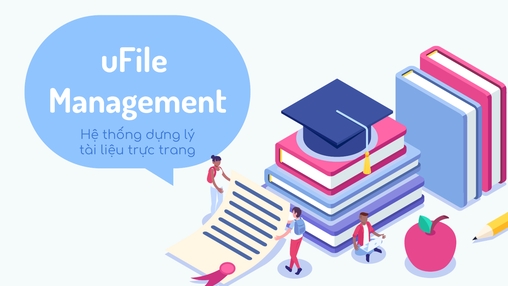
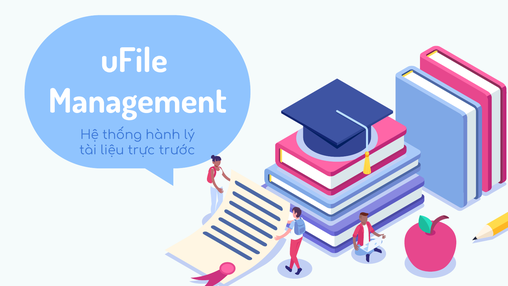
dựng: dựng -> hành (163, 135)
trang: trang -> trước (177, 150)
